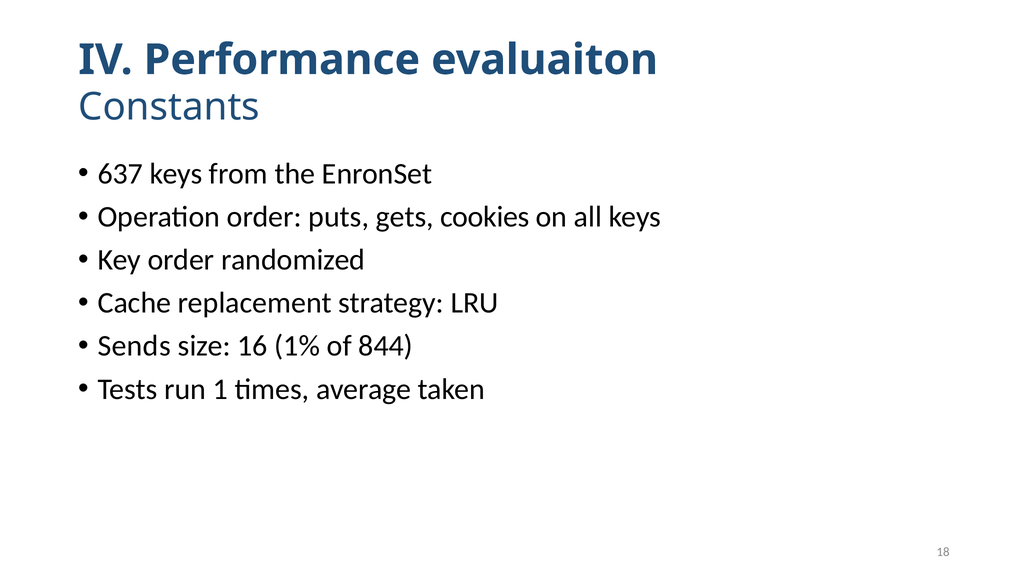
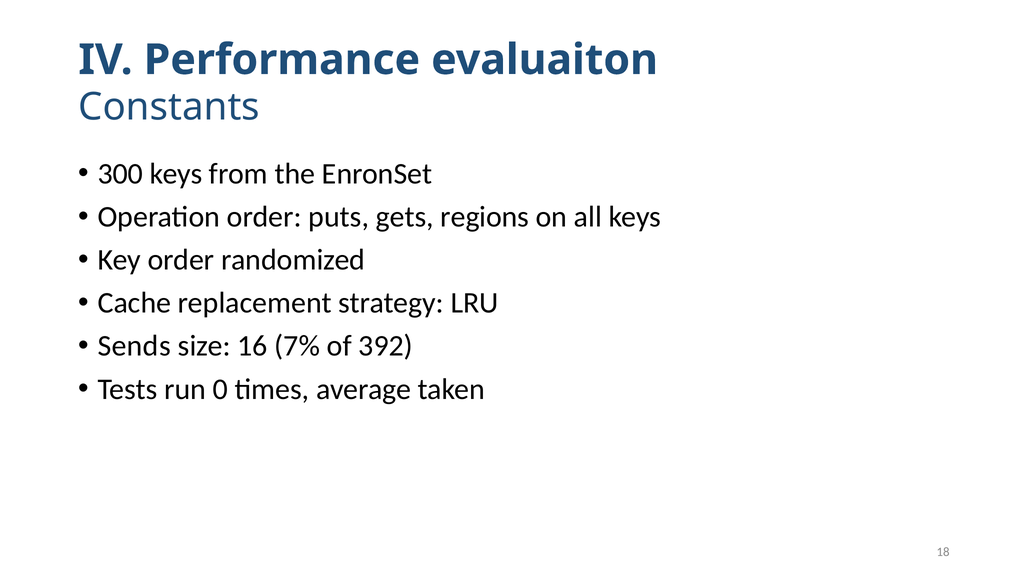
637: 637 -> 300 (120, 174)
cookies: cookies -> regions (485, 217)
1%: 1% -> 7% (297, 346)
844: 844 -> 392 (386, 346)
1: 1 -> 0 (220, 389)
